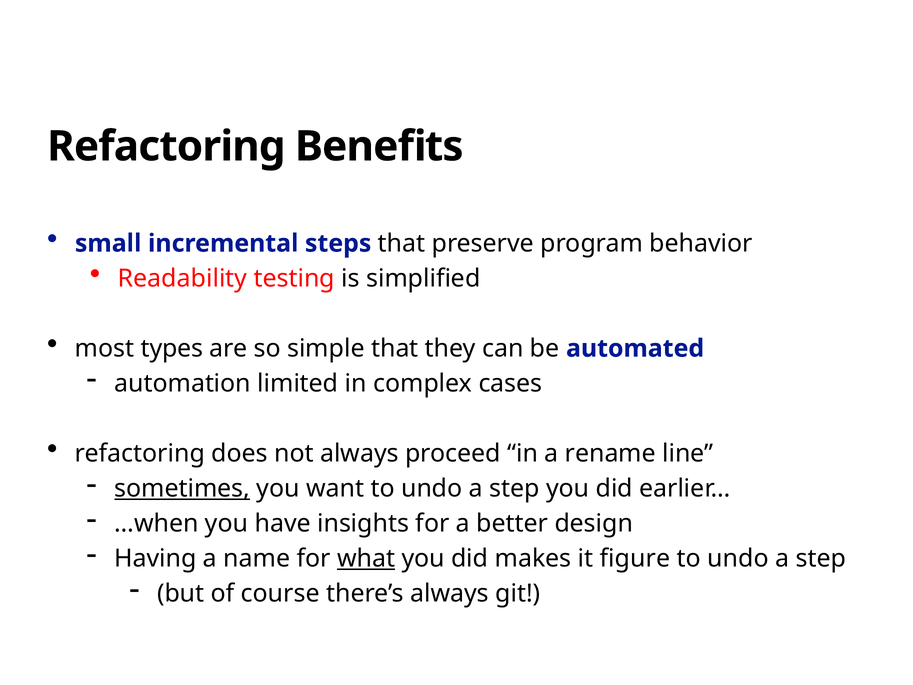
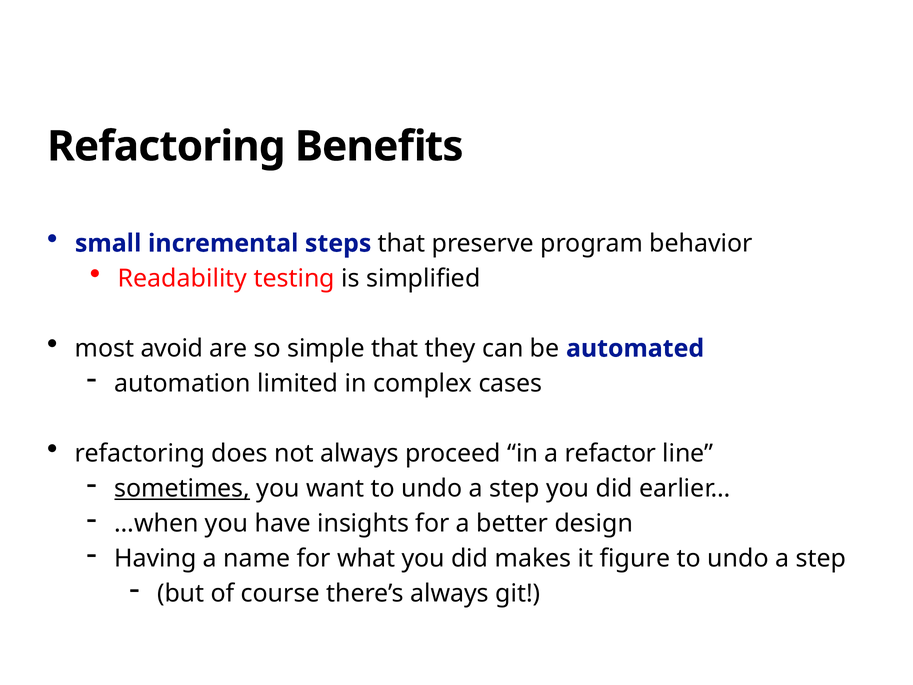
types: types -> avoid (172, 348)
rename: rename -> refactor (610, 453)
what underline: present -> none (366, 558)
